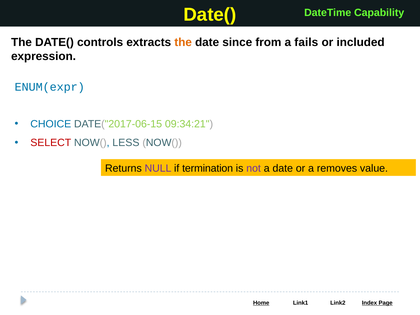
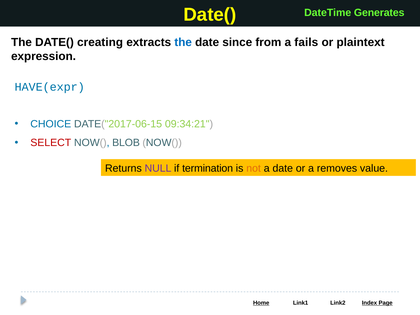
Capability: Capability -> Generates (379, 13)
controls: controls -> creating (100, 42)
the colour: orange -> blue (183, 42)
included: included -> plaintext (361, 42)
ENUM(expr: ENUM(expr -> HAVE(expr (50, 87)
LESS: LESS -> BLOB (126, 143)
not colour: purple -> orange (254, 168)
